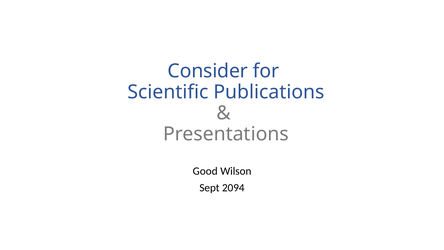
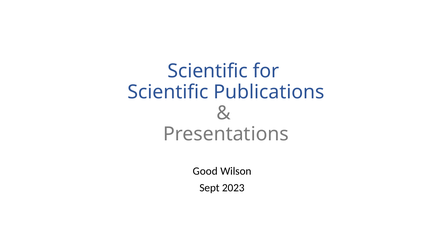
Consider: Consider -> Scientific (208, 71)
2094: 2094 -> 2023 (233, 188)
